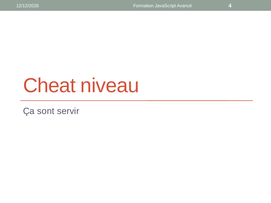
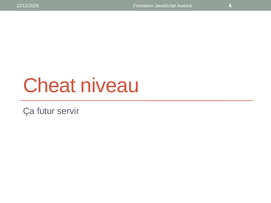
sont: sont -> futur (46, 111)
